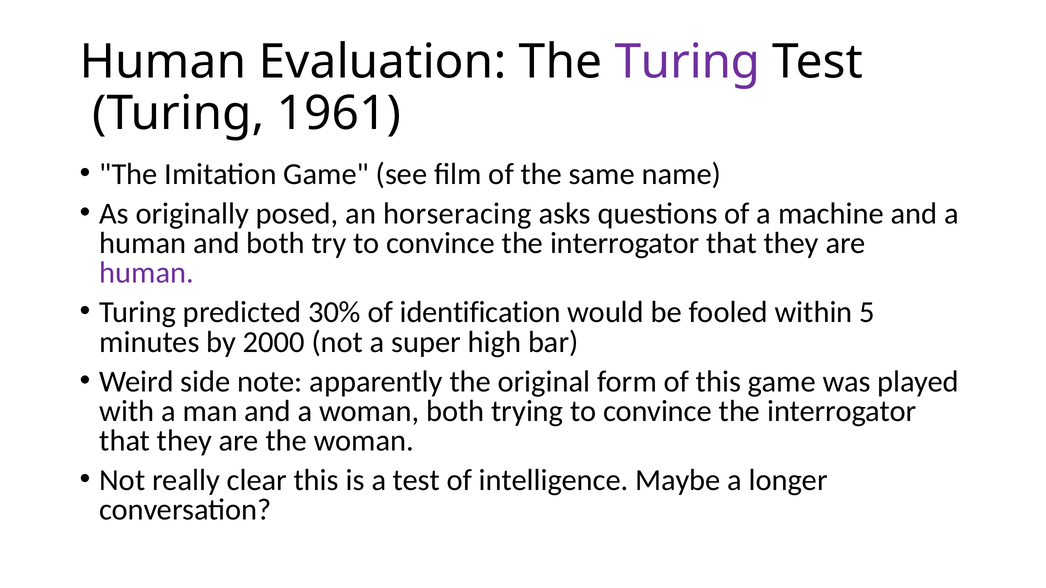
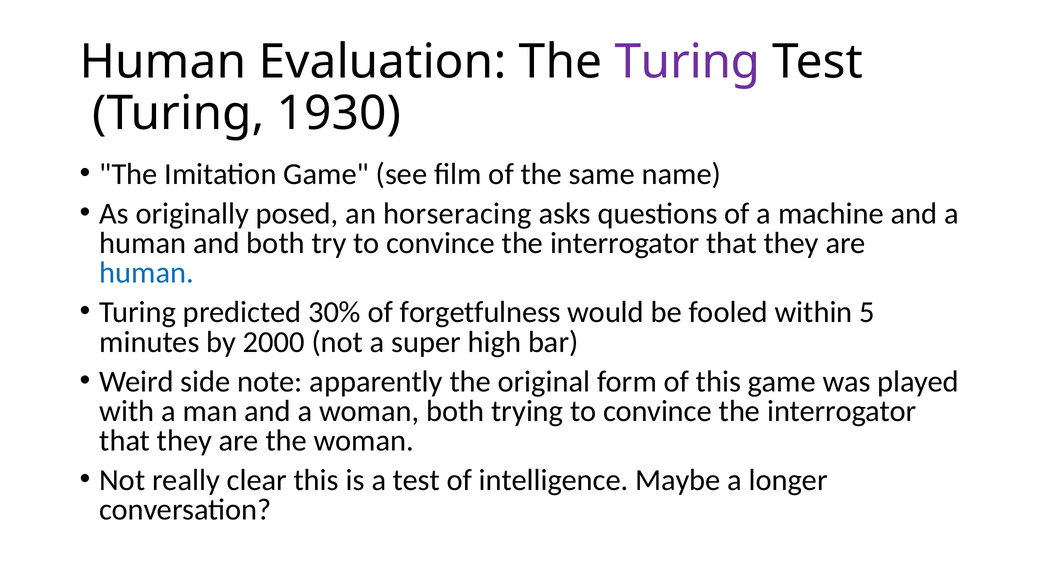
1961: 1961 -> 1930 (339, 114)
human colour: purple -> blue (147, 273)
identification: identification -> forgetfulness (480, 313)
